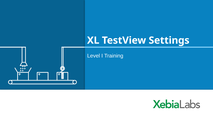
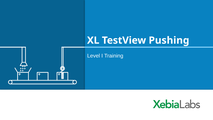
Settings: Settings -> Pushing (169, 40)
